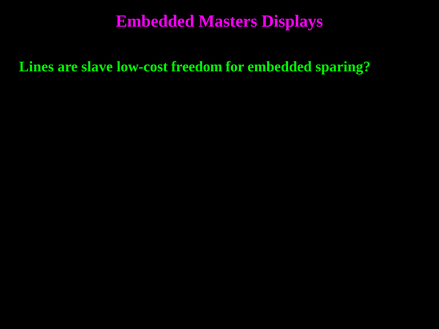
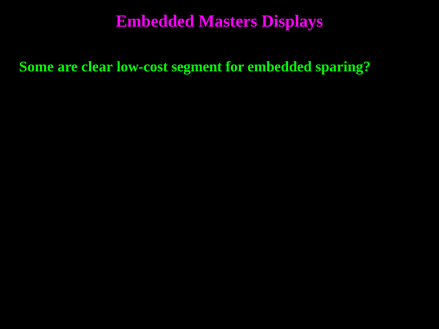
Lines: Lines -> Some (36, 67)
slave: slave -> clear (97, 67)
freedom: freedom -> segment (197, 67)
